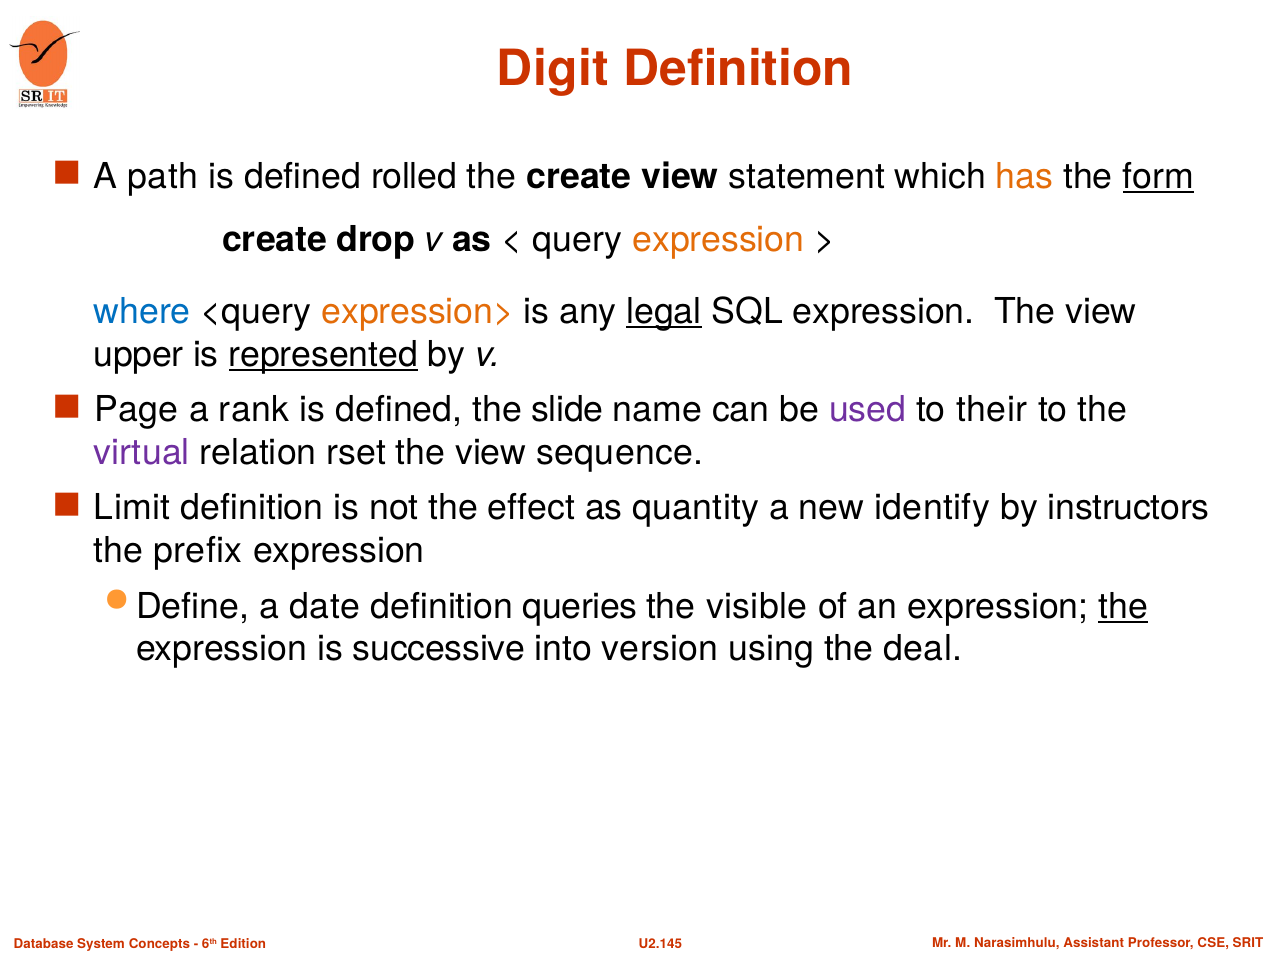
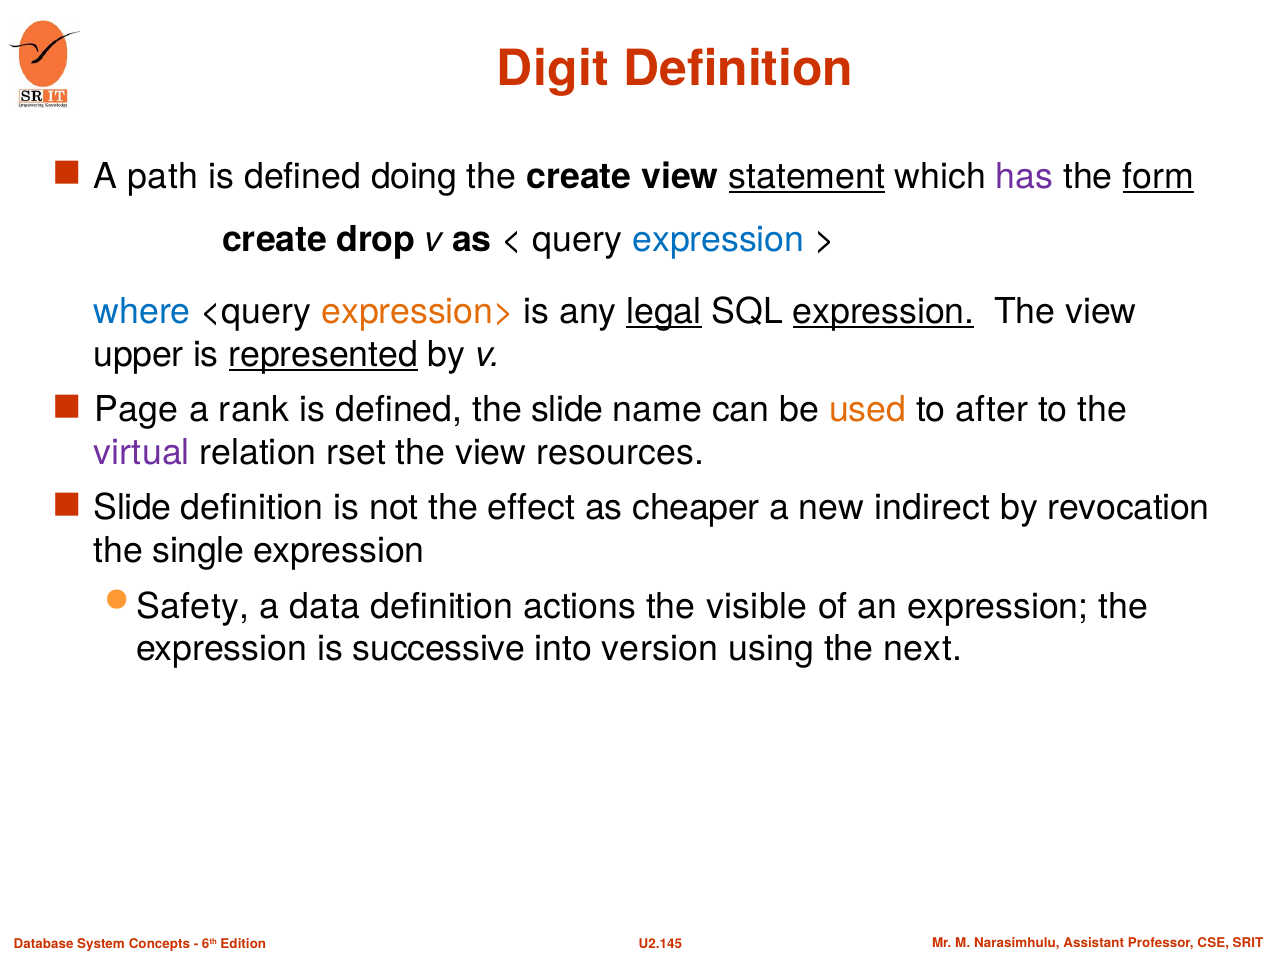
rolled: rolled -> doing (414, 176)
statement underline: none -> present (807, 176)
has colour: orange -> purple (1025, 176)
expression colour: orange -> blue (718, 239)
expression underline: none -> present (884, 312)
used colour: purple -> orange (868, 410)
their: their -> after (992, 410)
sequence: sequence -> resources (620, 453)
Limit: Limit -> Slide (133, 508)
quantity: quantity -> cheaper (696, 508)
identify: identify -> indirect (932, 508)
instructors: instructors -> revocation (1129, 508)
prefix: prefix -> single (198, 551)
Define: Define -> Safety (193, 606)
date: date -> data (325, 606)
queries: queries -> actions (580, 606)
the underline: present -> none (1123, 606)
deal: deal -> next (923, 649)
